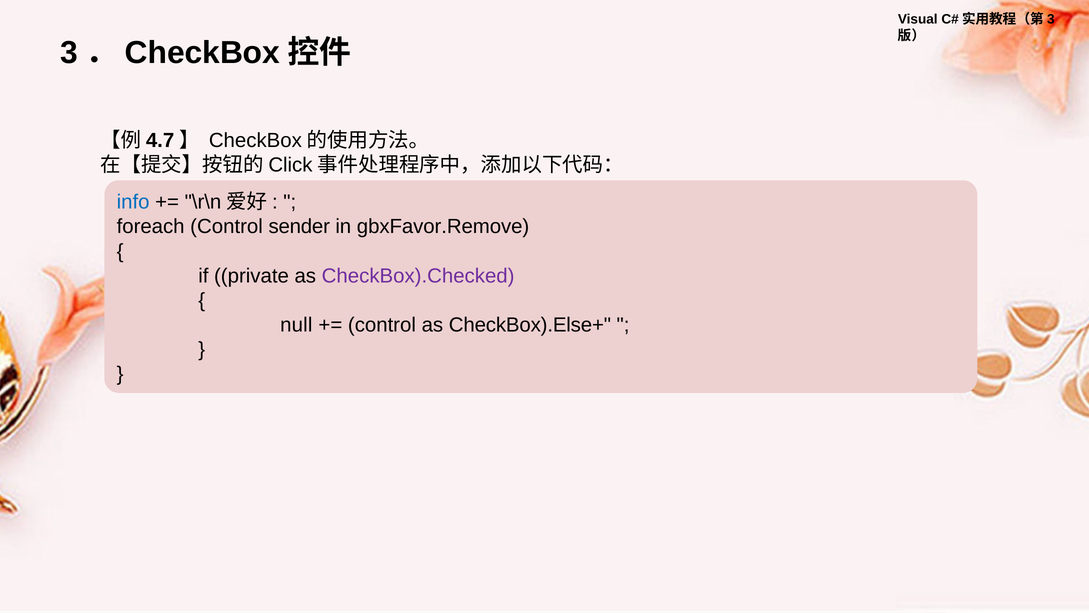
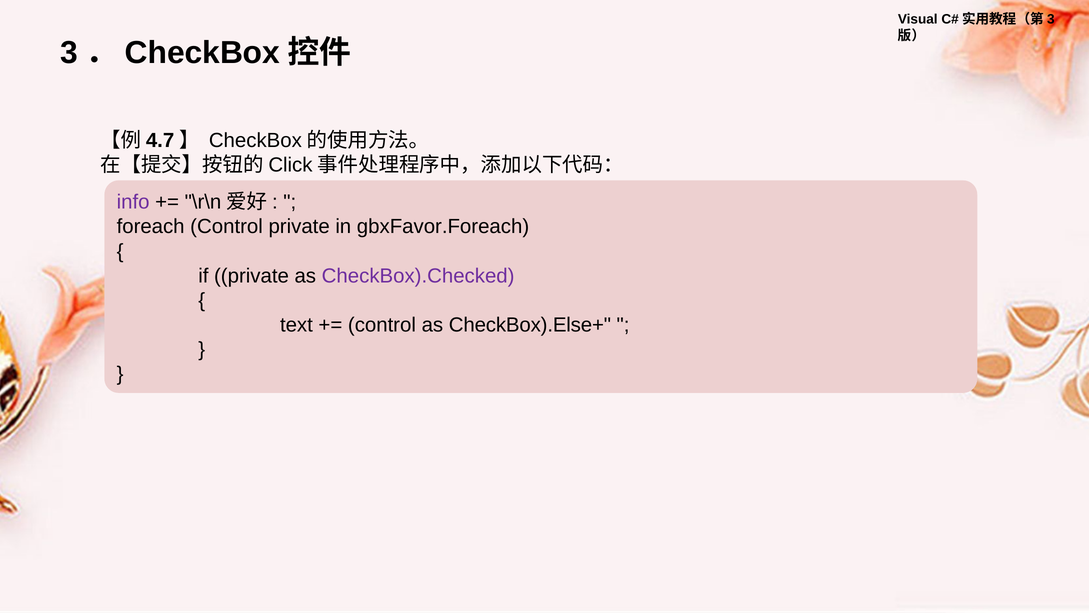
info colour: blue -> purple (133, 202)
Control sender: sender -> private (299, 227)
gbxFavor.Remove: gbxFavor.Remove -> gbxFavor.Foreach (443, 227)
null: null -> text (296, 325)
